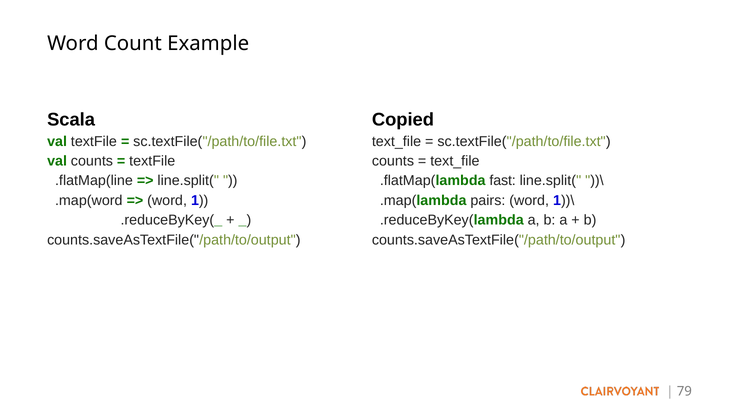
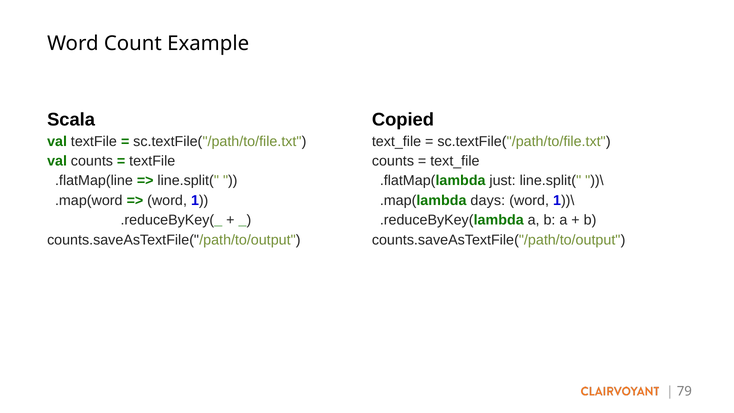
fast: fast -> just (503, 181)
pairs: pairs -> days (488, 200)
